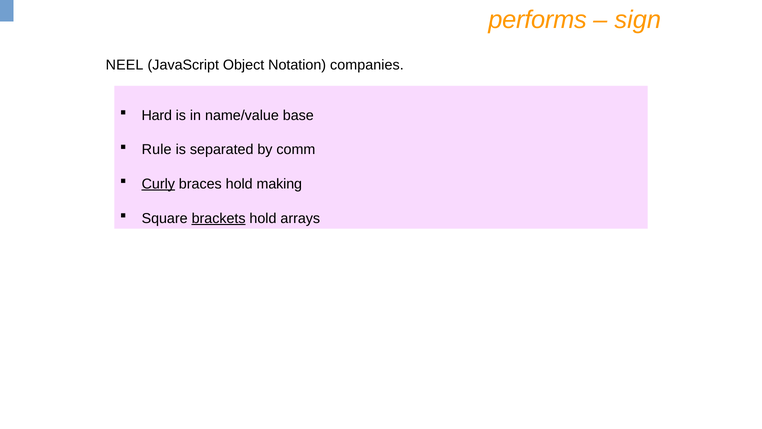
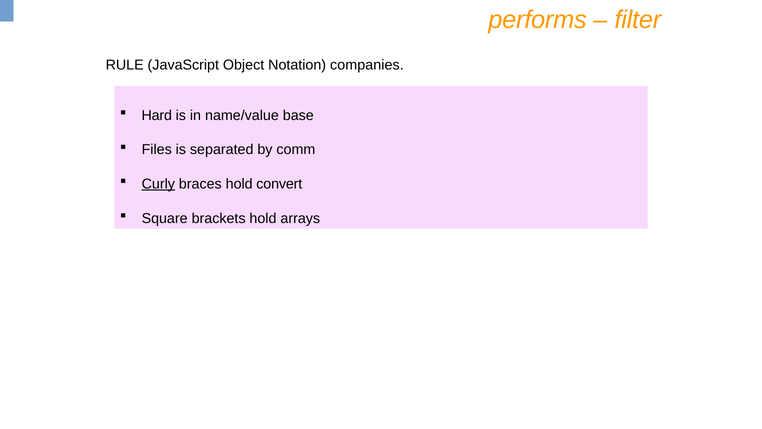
sign: sign -> filter (638, 20)
NEEL: NEEL -> RULE (125, 65)
Rule: Rule -> Files (157, 150)
making: making -> convert (279, 184)
brackets underline: present -> none (219, 218)
